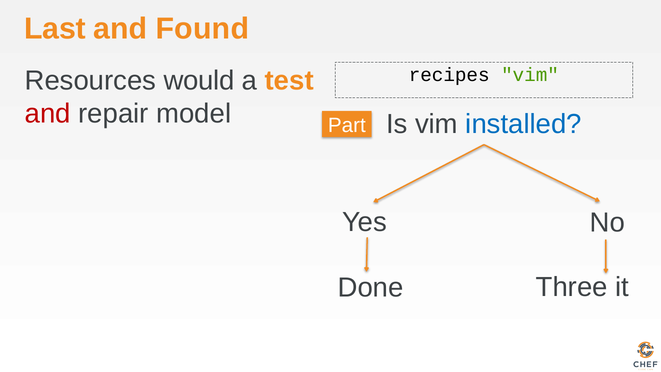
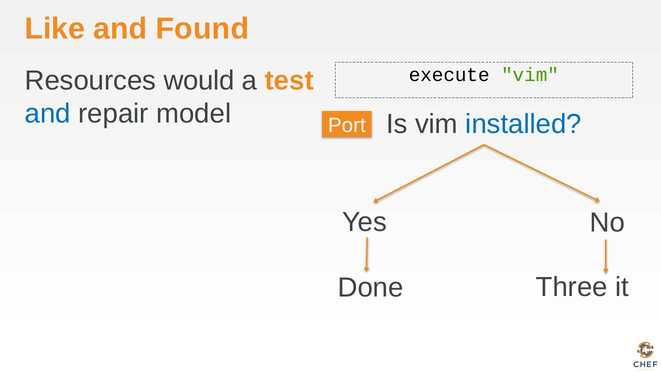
Last: Last -> Like (55, 29)
recipes: recipes -> execute (449, 75)
and colour: red -> blue (48, 113)
Part: Part -> Port (347, 125)
